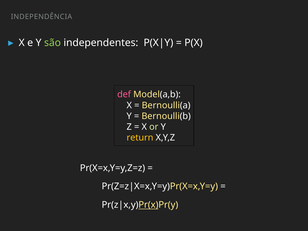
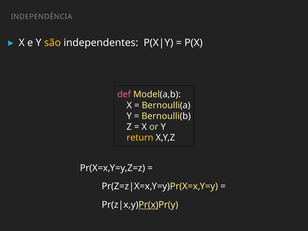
são colour: light green -> yellow (52, 43)
